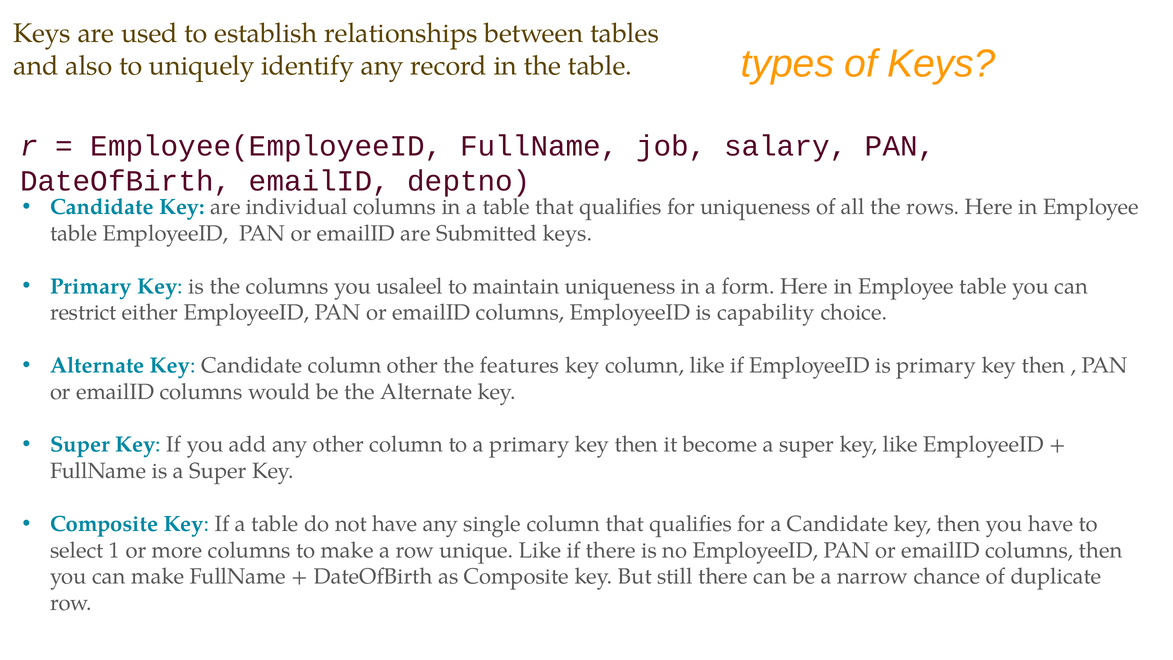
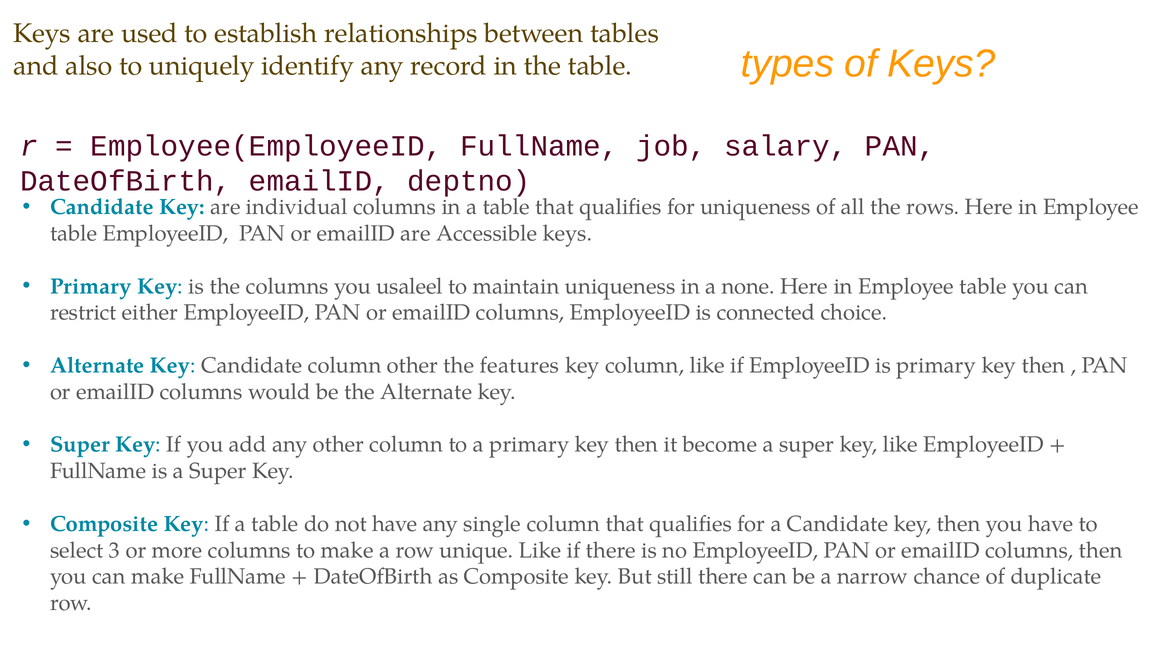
Submitted: Submitted -> Accessible (487, 233)
form: form -> none (748, 286)
capability: capability -> connected (766, 313)
1: 1 -> 3 (114, 550)
